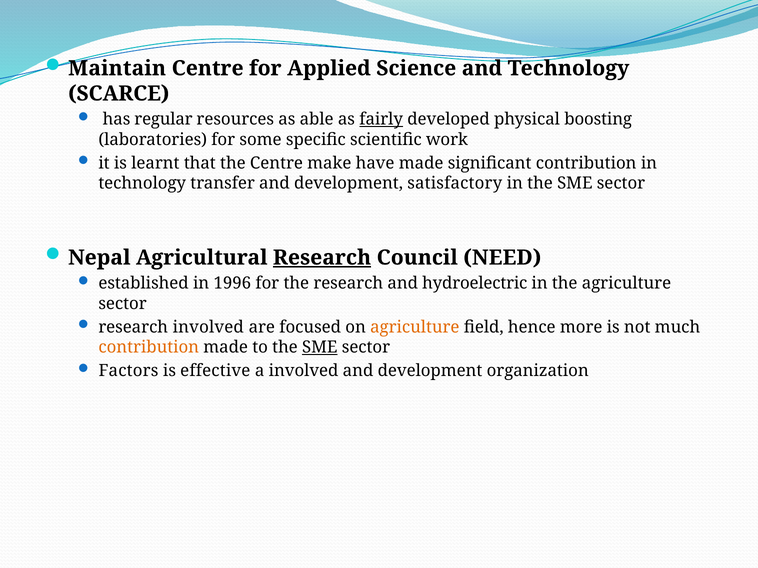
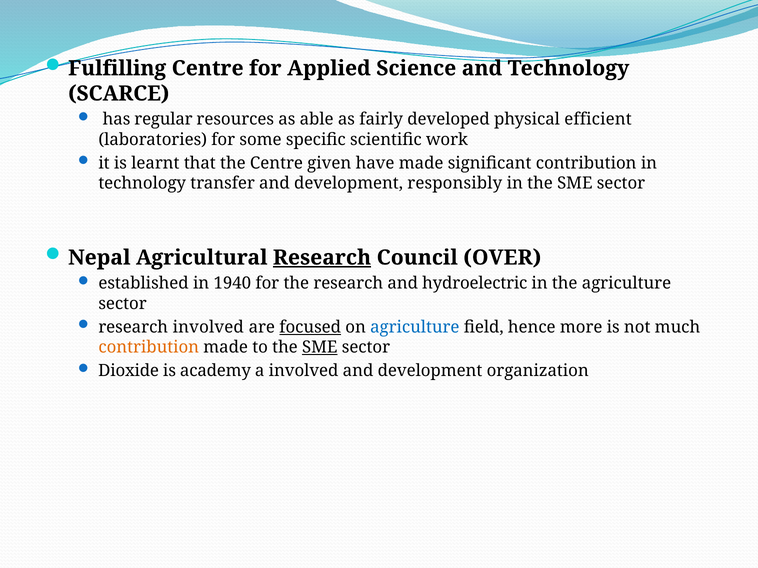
Maintain: Maintain -> Fulfilling (117, 68)
fairly underline: present -> none (381, 119)
boosting: boosting -> efficient (598, 119)
make: make -> given (329, 163)
satisfactory: satisfactory -> responsibly (455, 183)
NEED: NEED -> OVER (502, 258)
1996: 1996 -> 1940 (232, 284)
focused underline: none -> present (310, 327)
agriculture colour: orange -> blue (415, 327)
Factors: Factors -> Dioxide (129, 371)
effective: effective -> academy (215, 371)
